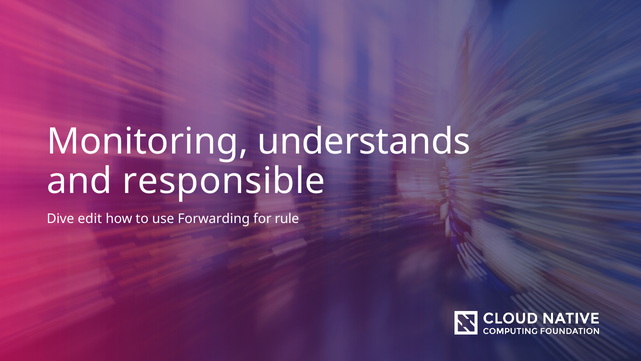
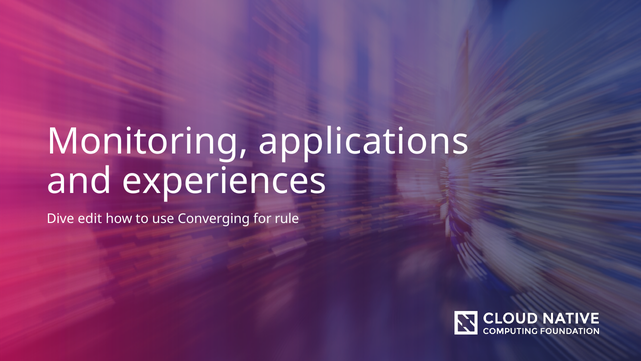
understands: understands -> applications (364, 142)
responsible: responsible -> experiences (224, 181)
Forwarding: Forwarding -> Converging (214, 219)
